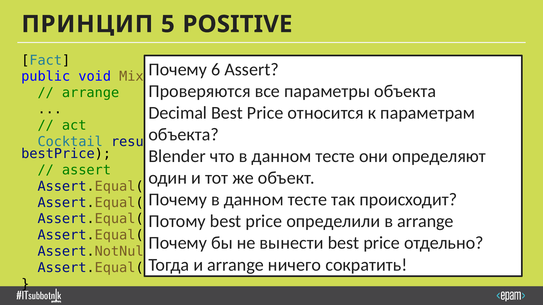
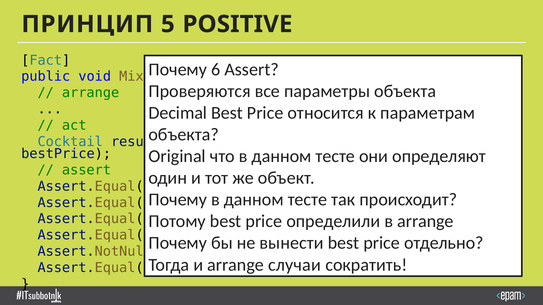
Blender: Blender -> Original (177, 156)
ничего: ничего -> случаи (294, 265)
